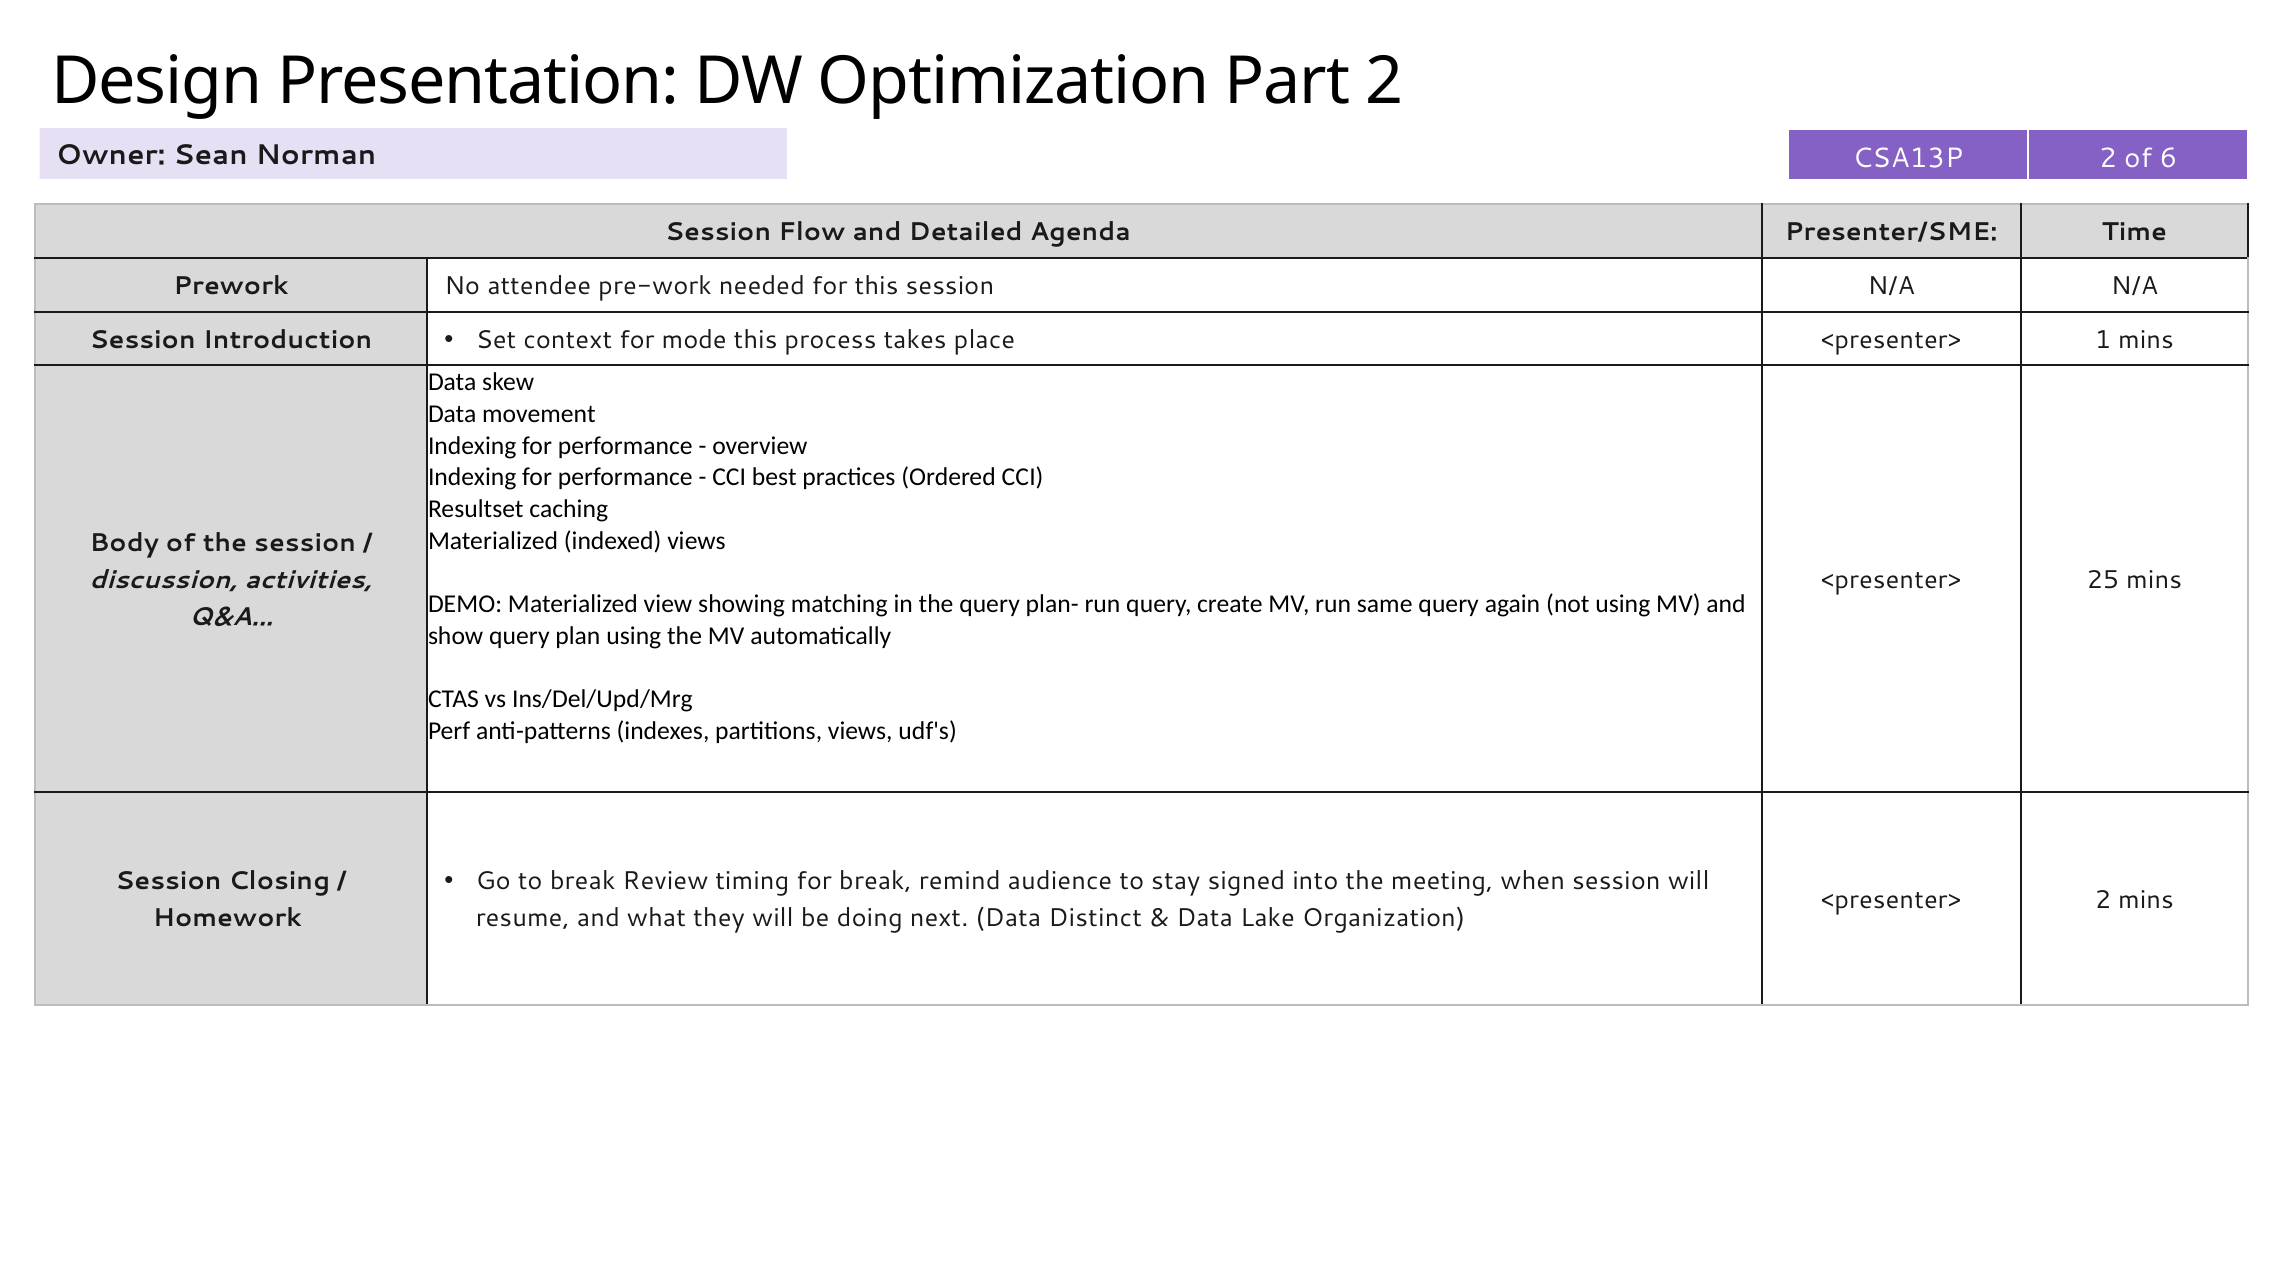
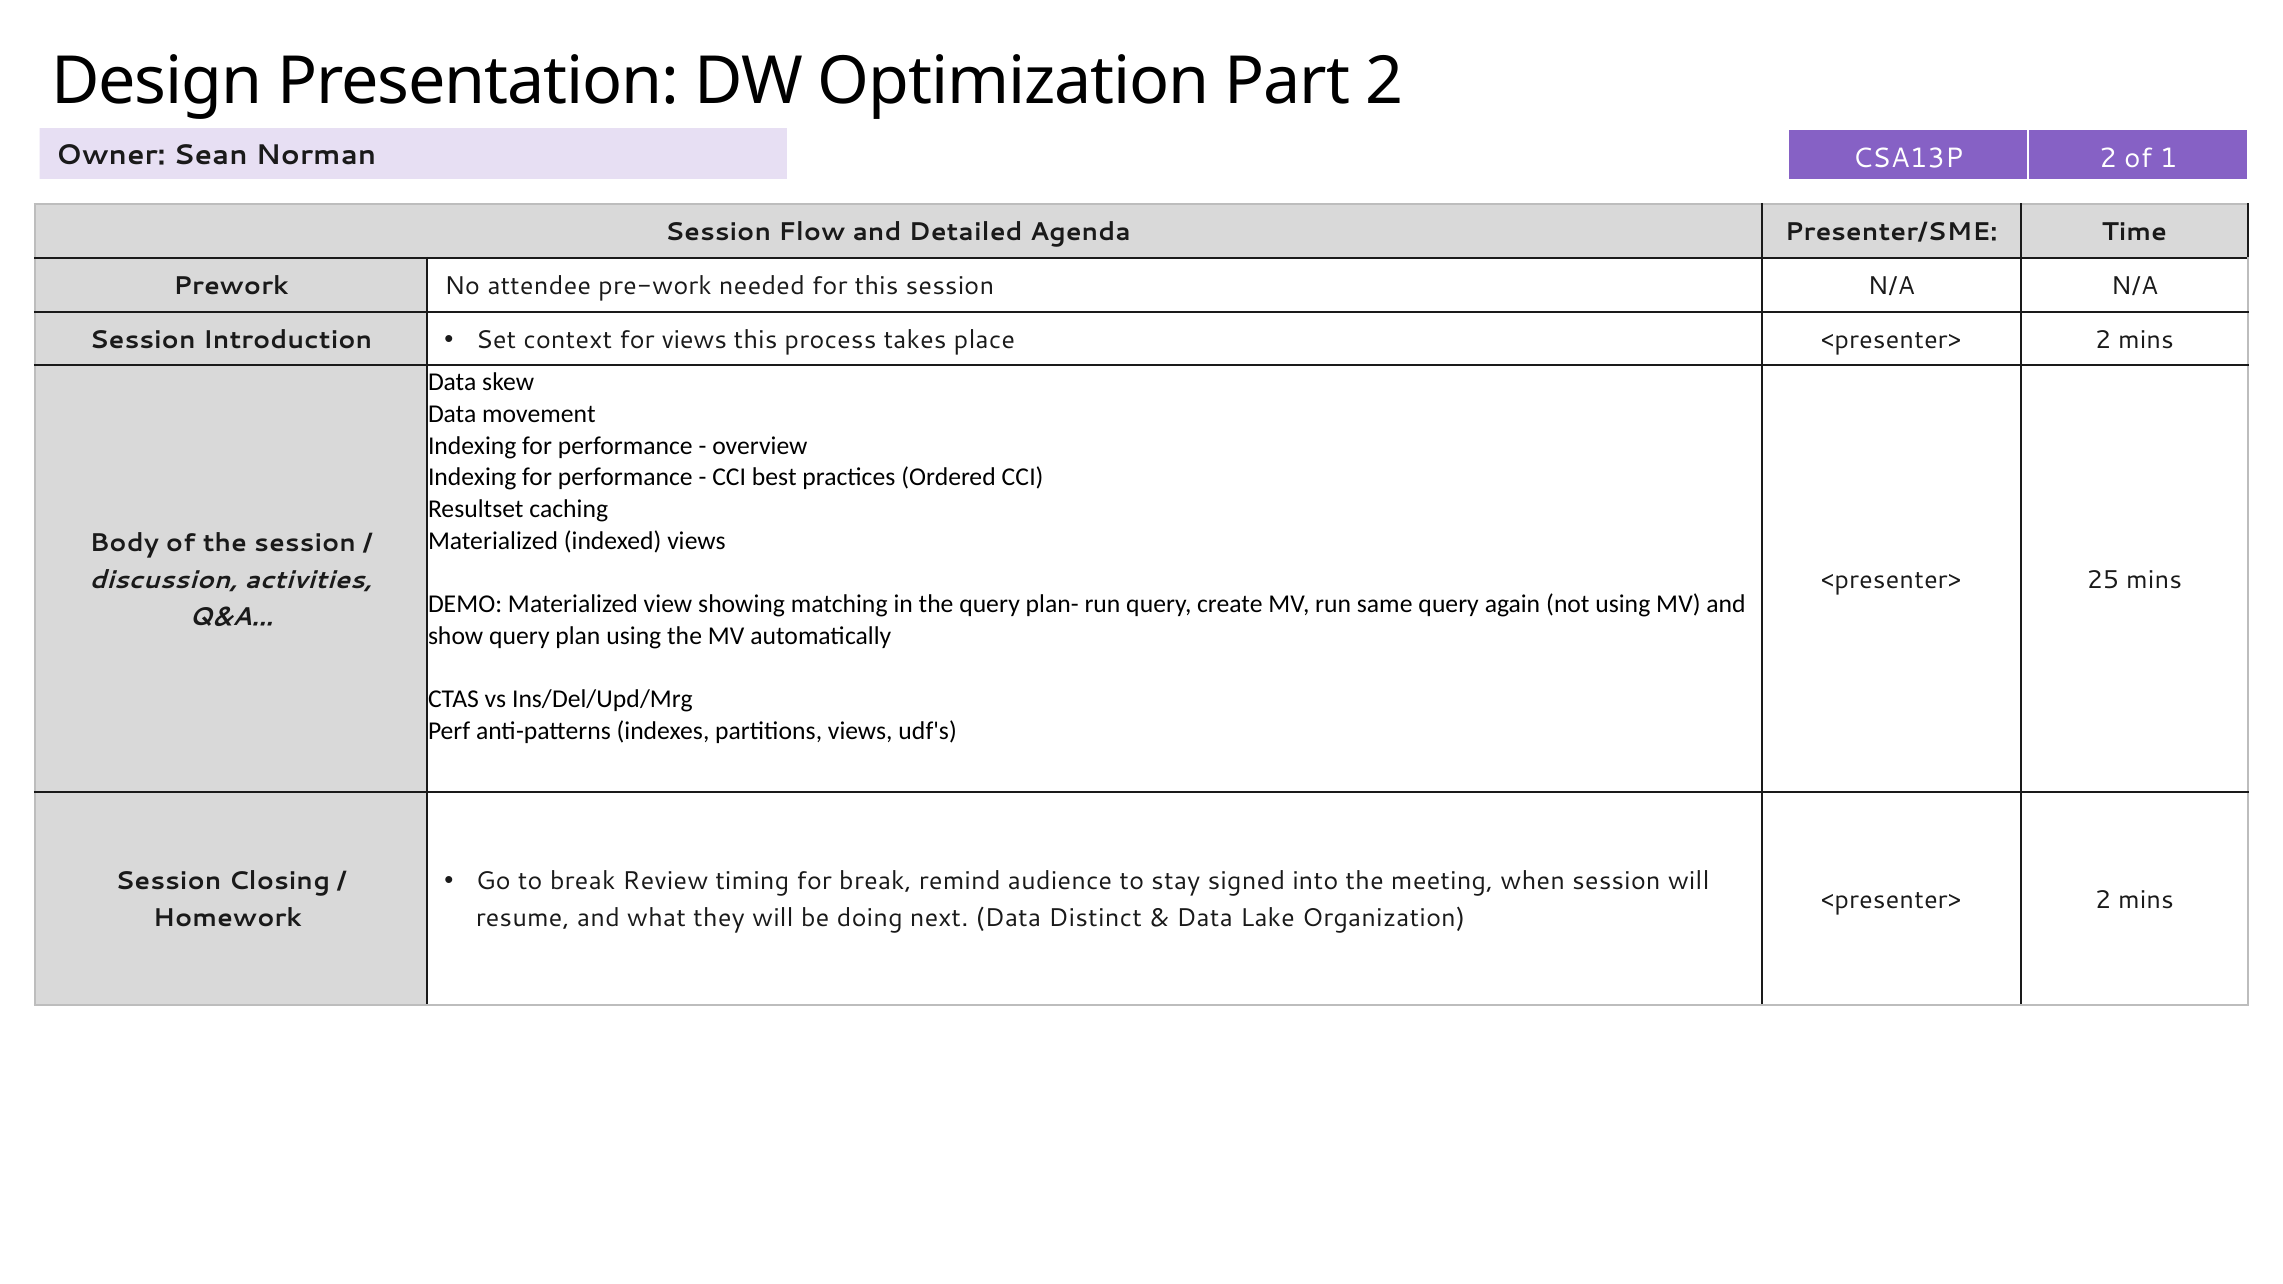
6: 6 -> 1 (2169, 158)
for mode: mode -> views (694, 340)
place <presenter> 1: 1 -> 2 (2103, 340)
